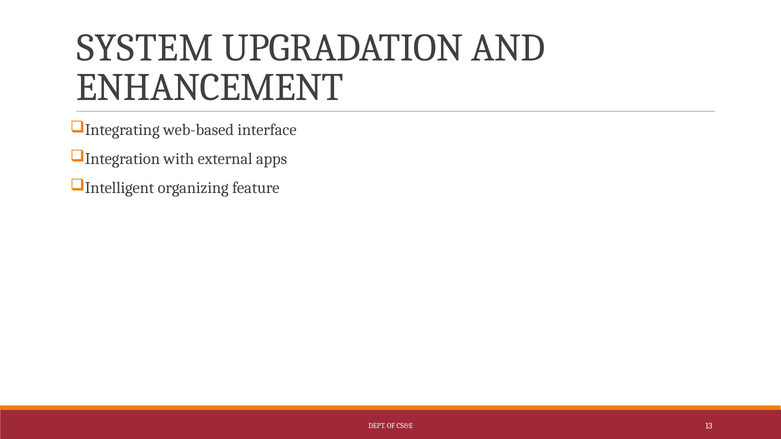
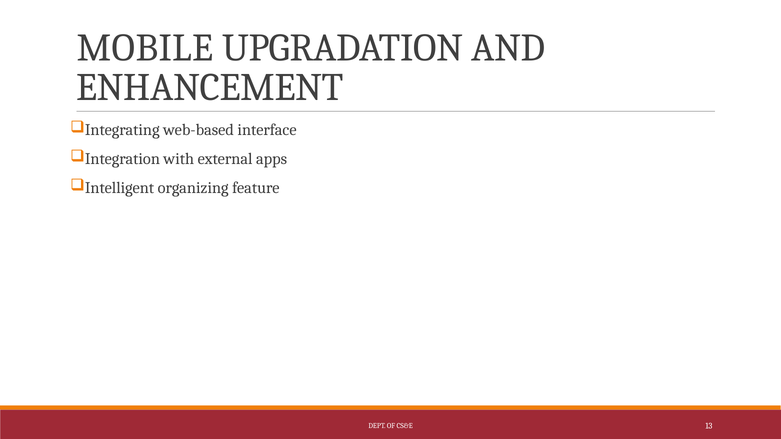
SYSTEM: SYSTEM -> MOBILE (145, 48)
